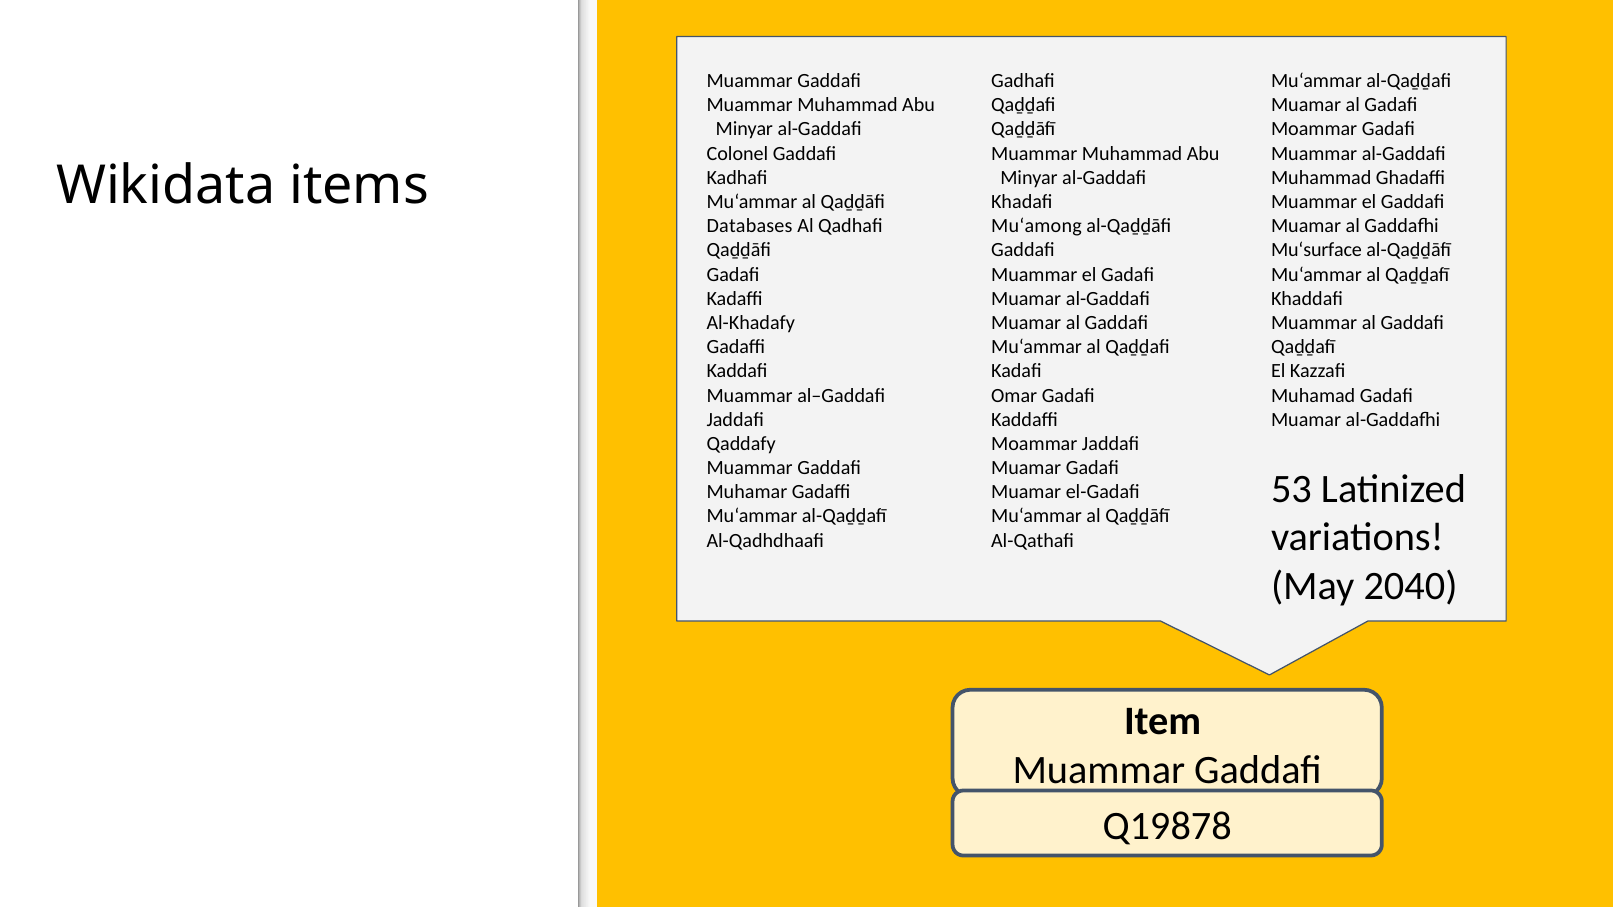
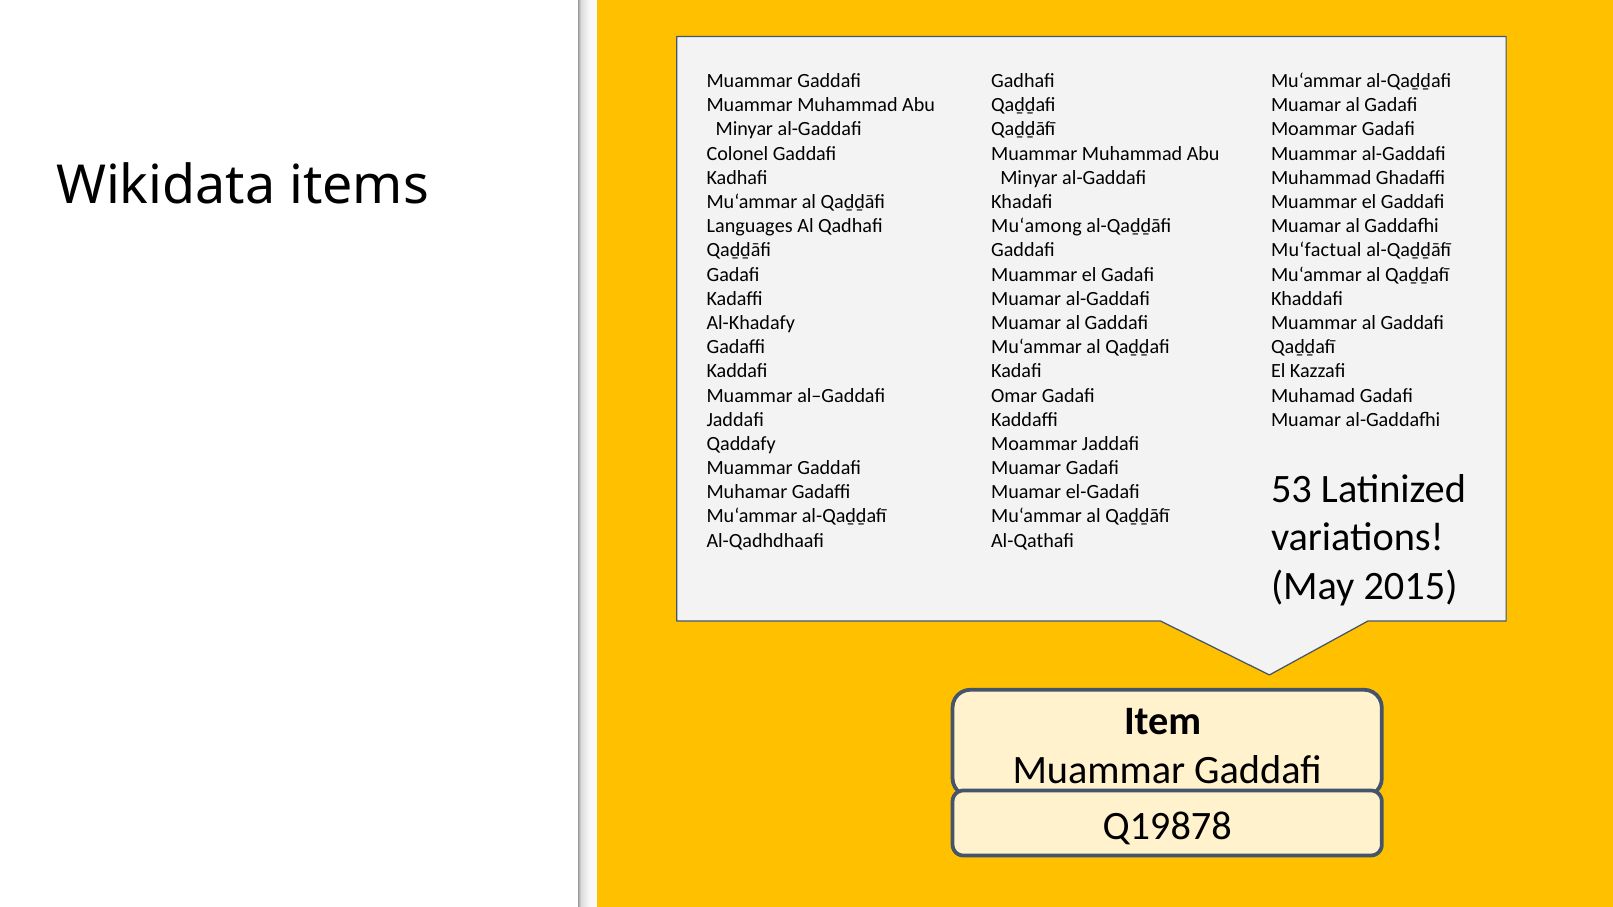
Databases: Databases -> Languages (750, 226)
Mu‘surface: Mu‘surface -> Mu‘factual (1316, 250)
2040: 2040 -> 2015 (1411, 586)
